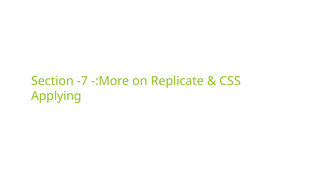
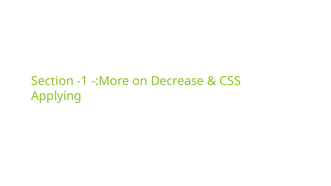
-7: -7 -> -1 (83, 81)
Replicate: Replicate -> Decrease (177, 81)
